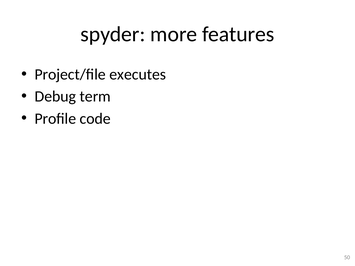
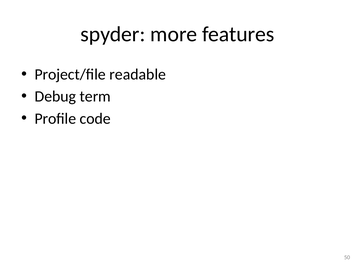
executes: executes -> readable (138, 74)
